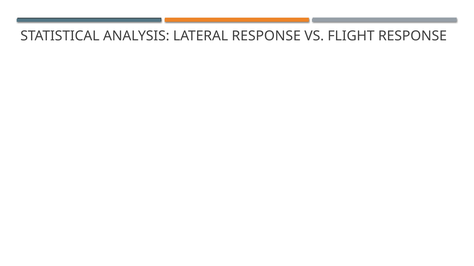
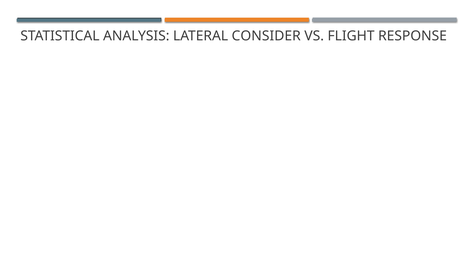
LATERAL RESPONSE: RESPONSE -> CONSIDER (266, 36)
